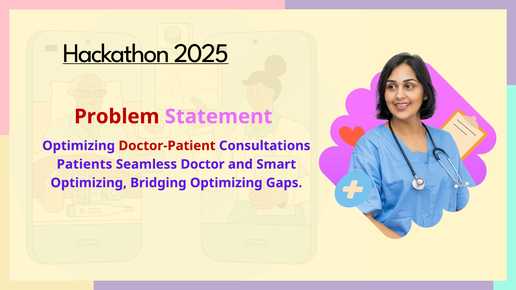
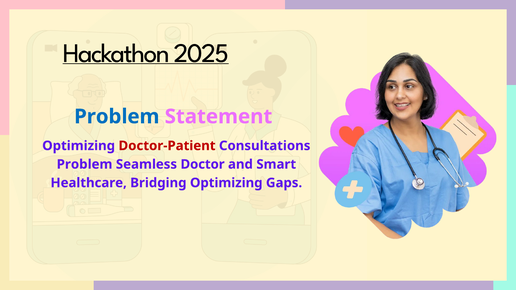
Problem colour: red -> blue (117, 117)
Patients: Patients -> Problem (85, 164)
Optimizing: Optimizing -> Healthcare (89, 183)
